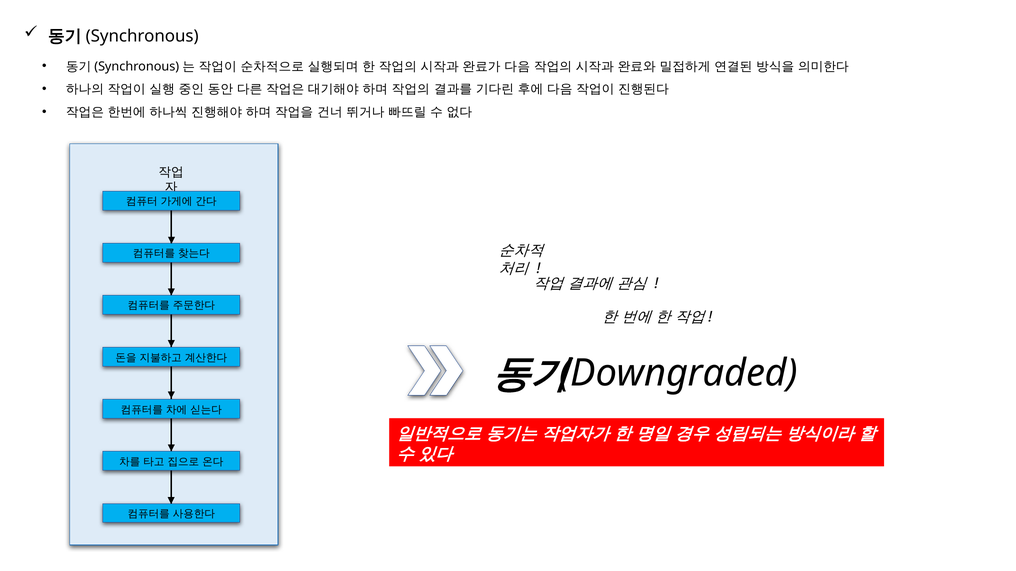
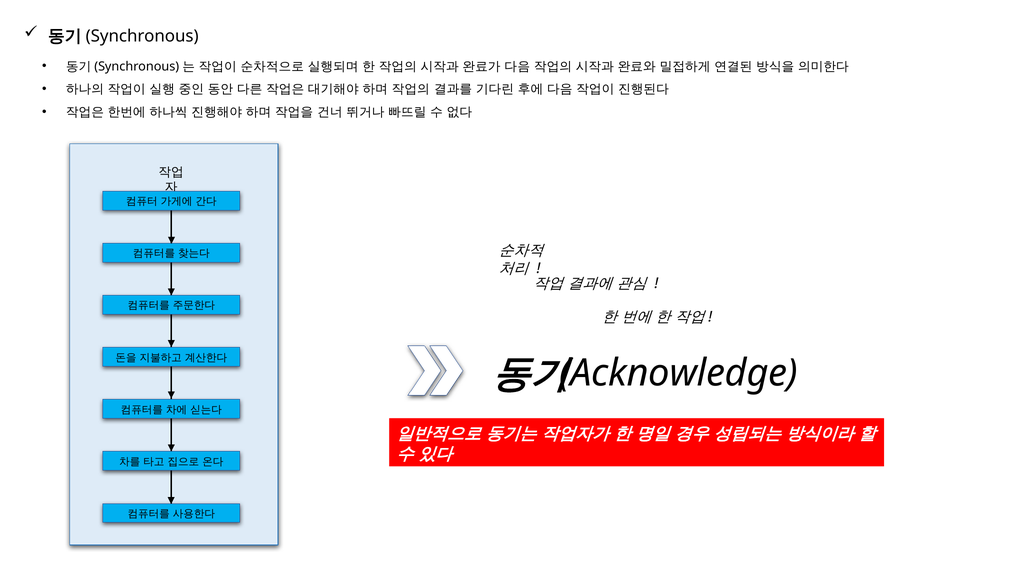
Downgraded: Downgraded -> Acknowledge (679, 374)
